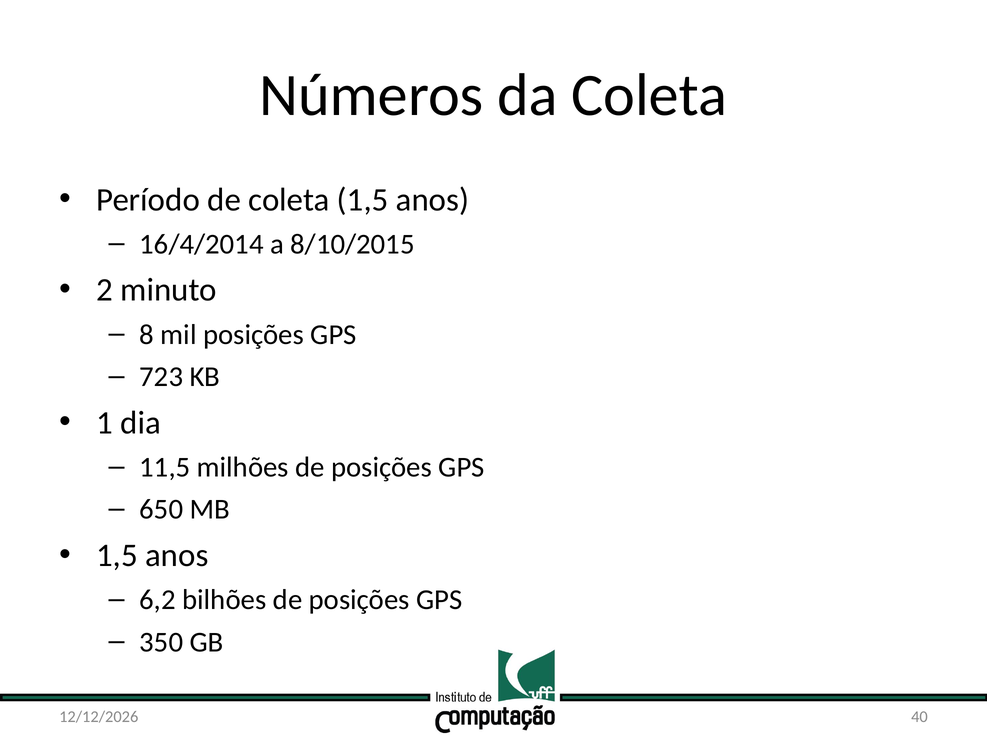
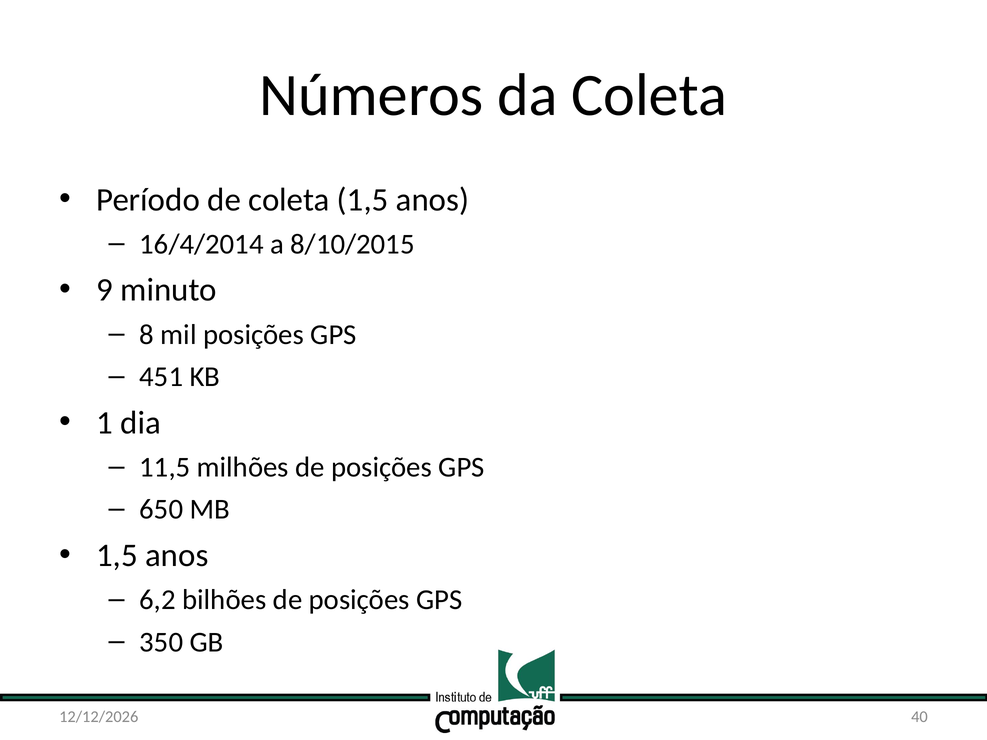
2: 2 -> 9 (105, 290)
723: 723 -> 451 (161, 377)
